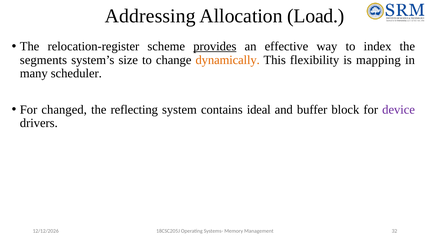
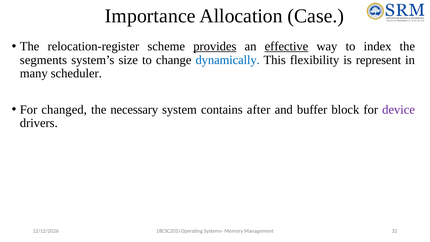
Addressing: Addressing -> Importance (150, 16)
Load: Load -> Case (316, 16)
effective underline: none -> present (286, 46)
dynamically colour: orange -> blue (228, 60)
mapping: mapping -> represent (378, 60)
reflecting: reflecting -> necessary (134, 109)
ideal: ideal -> after (259, 109)
